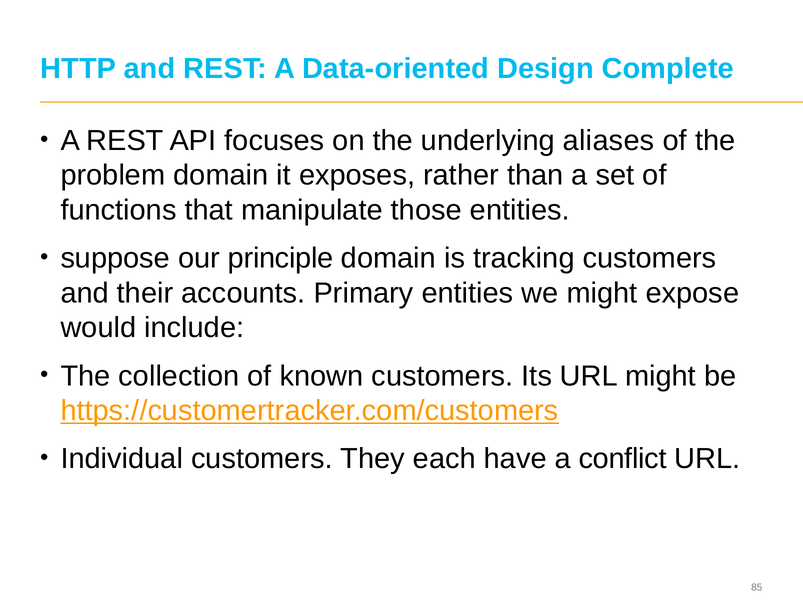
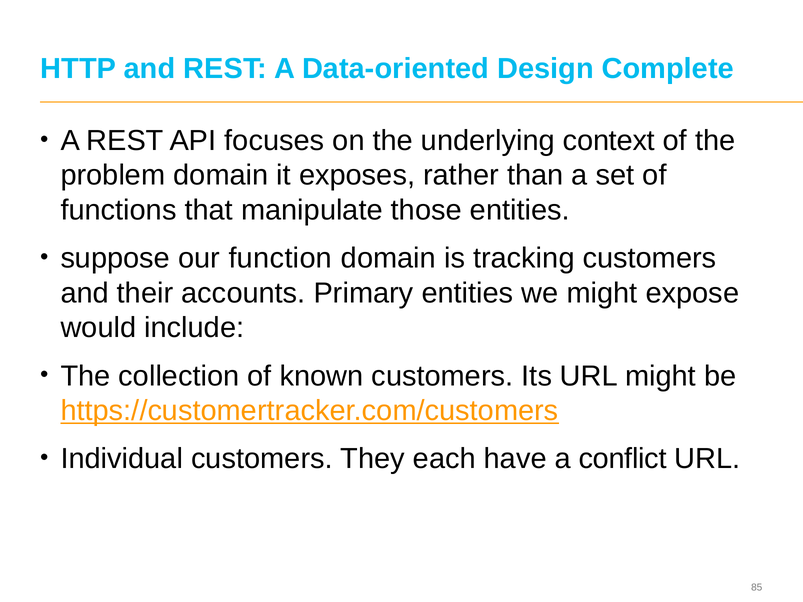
aliases: aliases -> context (609, 141)
principle: principle -> function (280, 258)
